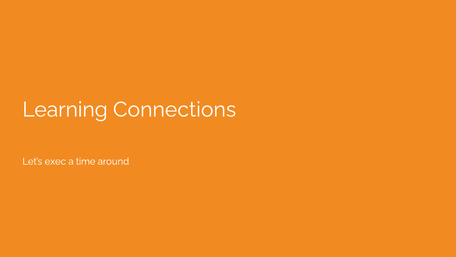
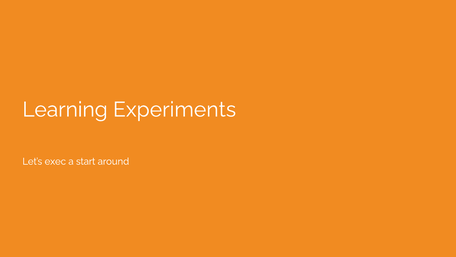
Connections: Connections -> Experiments (175, 109)
time: time -> start (86, 161)
